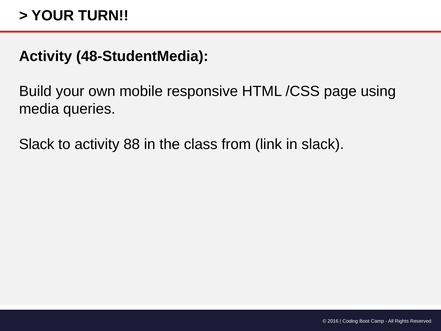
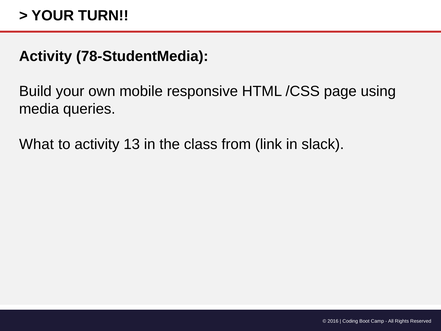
48-StudentMedia: 48-StudentMedia -> 78-StudentMedia (142, 56)
Slack: Slack -> What (36, 144)
88: 88 -> 13 (132, 144)
